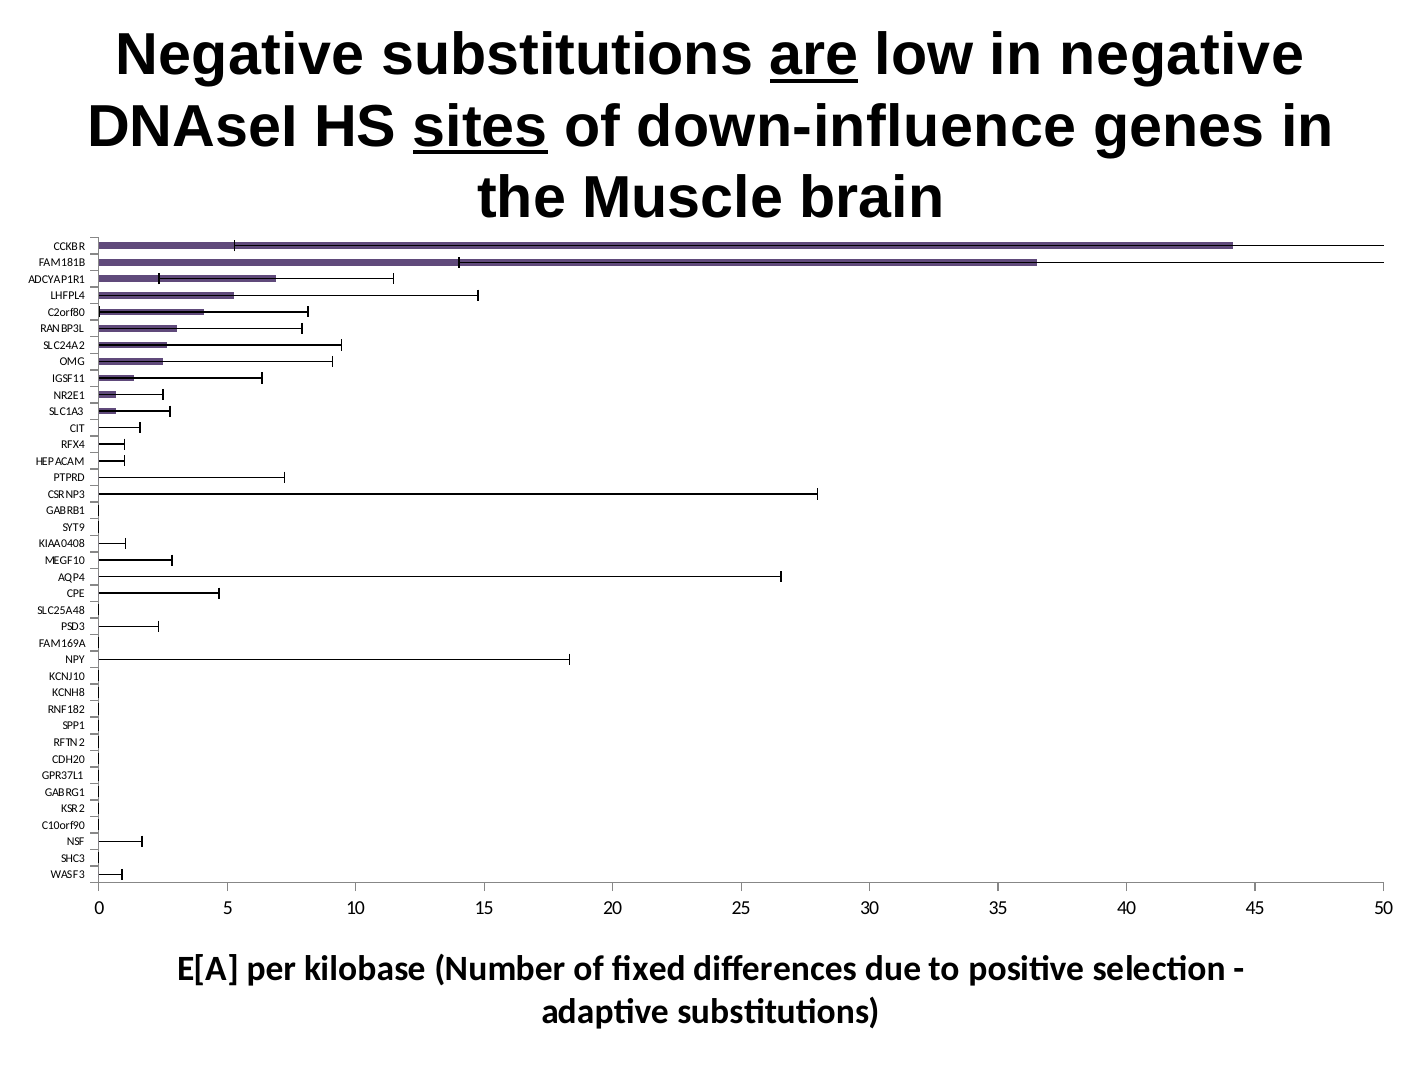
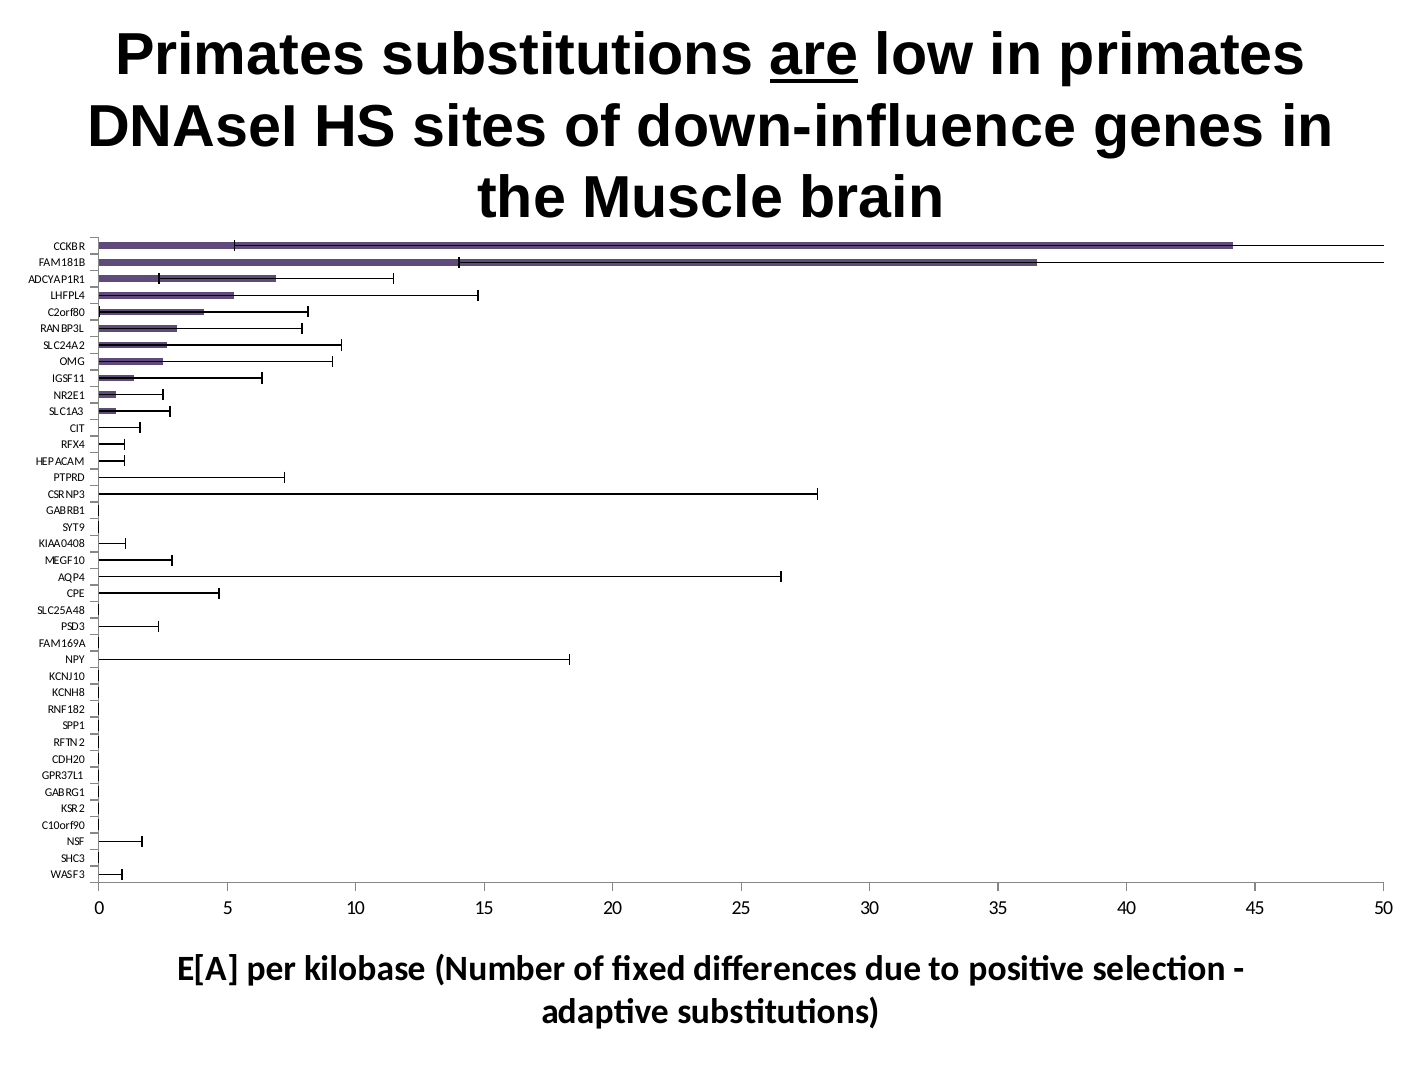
Negative: Negative -> Primates (240, 55)
in negative: negative -> primates (1182, 55)
sites underline: present -> none (480, 126)
